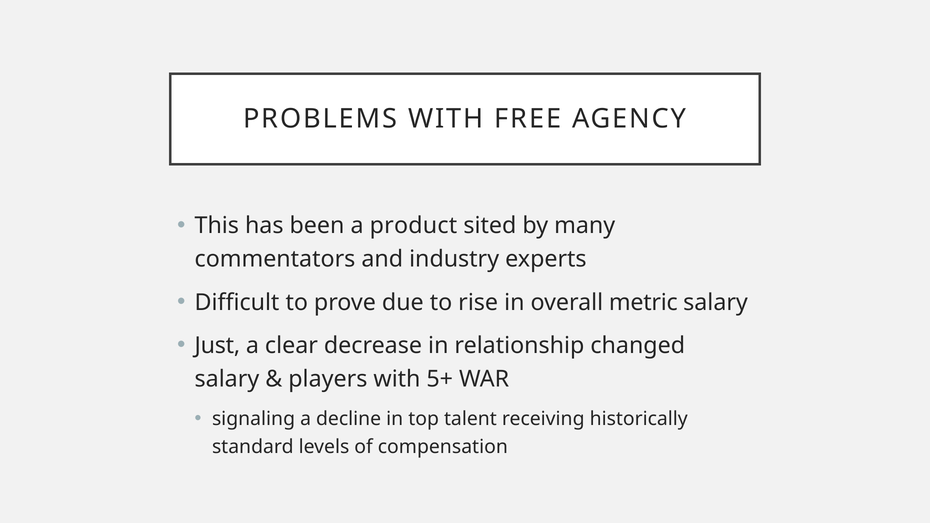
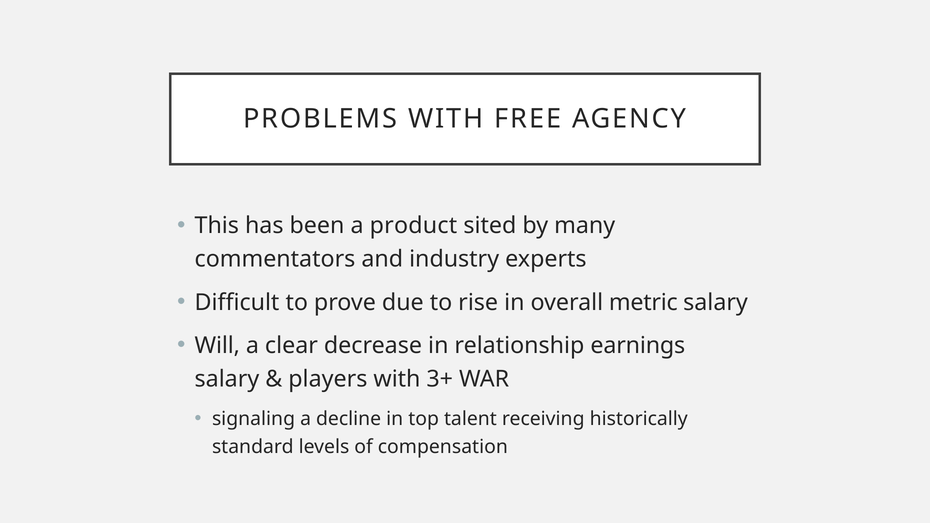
Just: Just -> Will (217, 346)
changed: changed -> earnings (638, 346)
5+: 5+ -> 3+ (440, 379)
